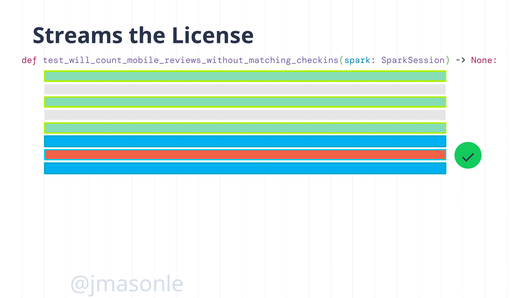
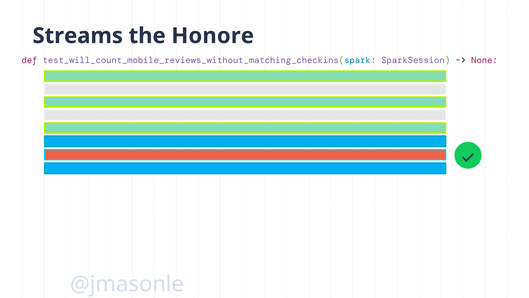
License: License -> Honore (213, 36)
